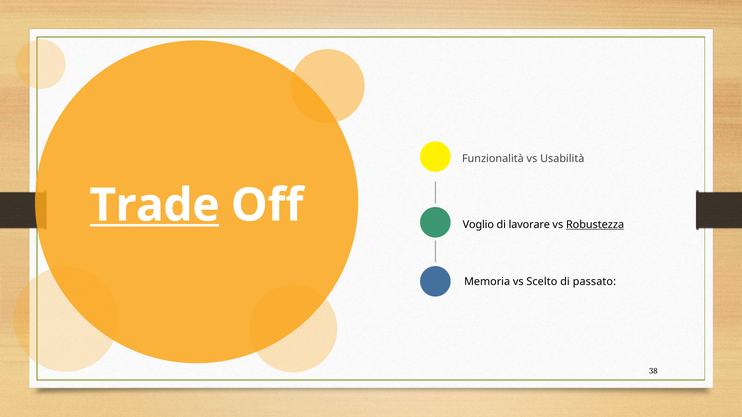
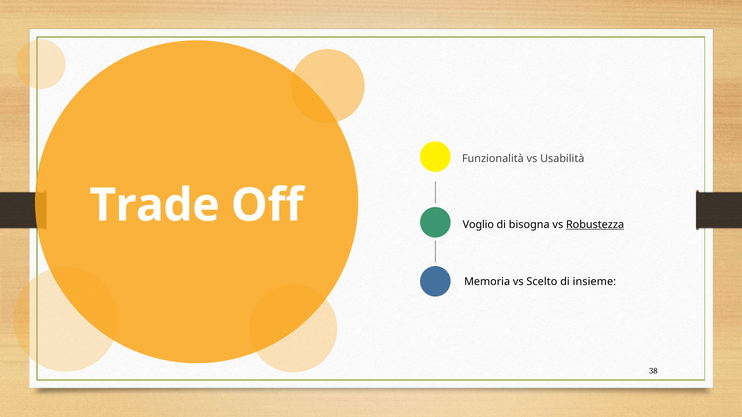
Trade underline: present -> none (155, 205)
lavorare: lavorare -> bisogna (529, 225)
passato: passato -> insieme (594, 282)
